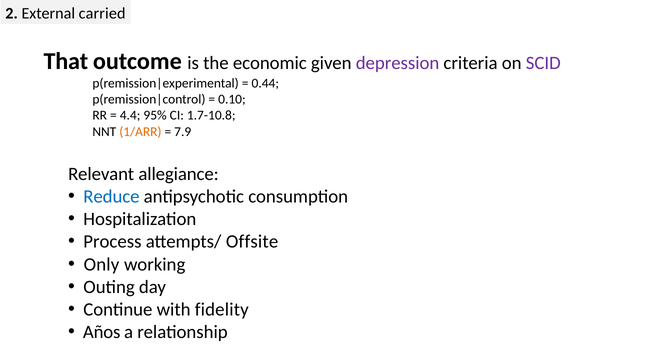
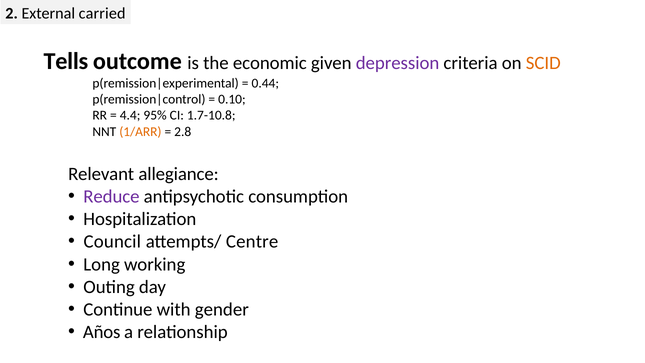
That: That -> Tells (66, 61)
SCID colour: purple -> orange (543, 63)
7.9: 7.9 -> 2.8 (183, 132)
Reduce colour: blue -> purple (111, 196)
Process: Process -> Council (112, 242)
Offsite: Offsite -> Centre (252, 242)
Only: Only -> Long (102, 264)
fidelity: fidelity -> gender (222, 309)
